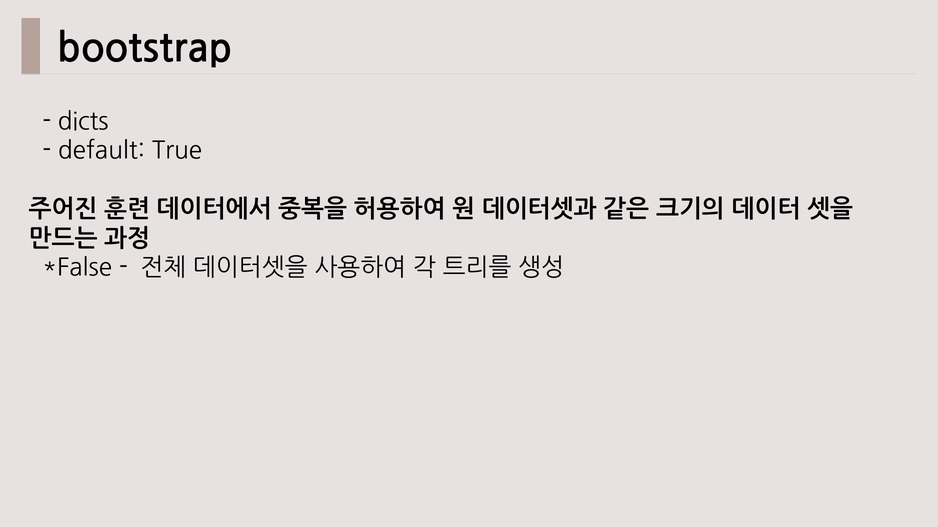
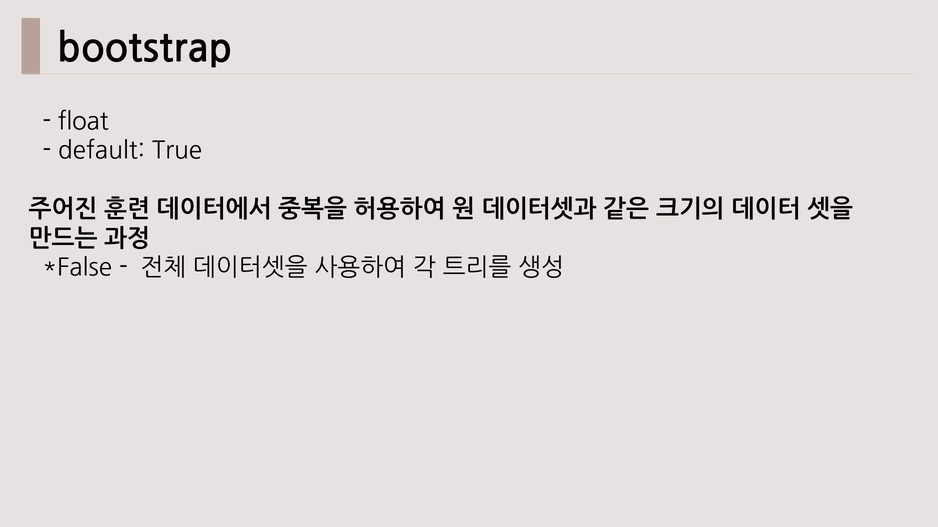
dicts: dicts -> float (83, 122)
